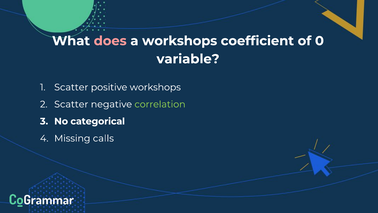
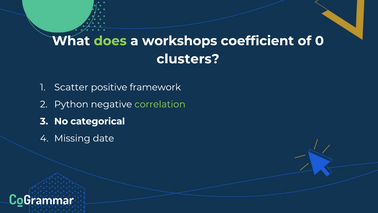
does colour: pink -> light green (110, 41)
variable: variable -> clusters (188, 59)
positive workshops: workshops -> framework (155, 87)
Scatter: Scatter -> Python (71, 104)
calls: calls -> date (103, 138)
